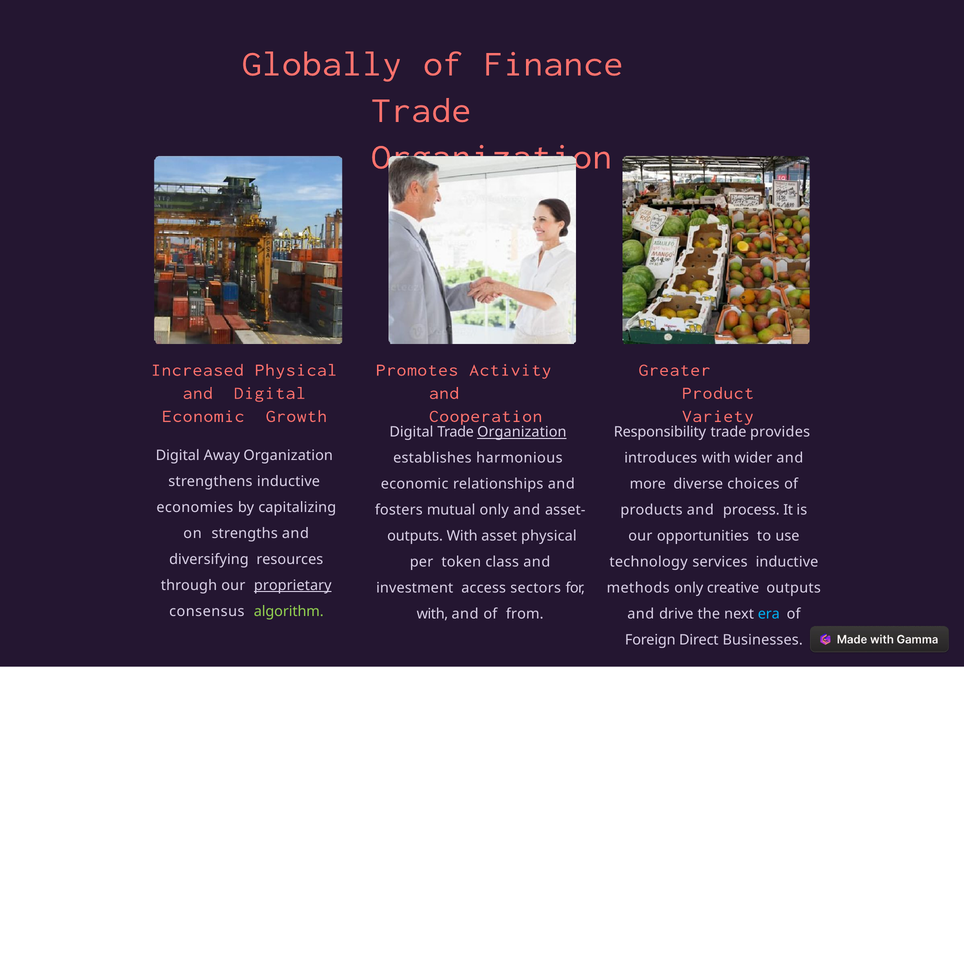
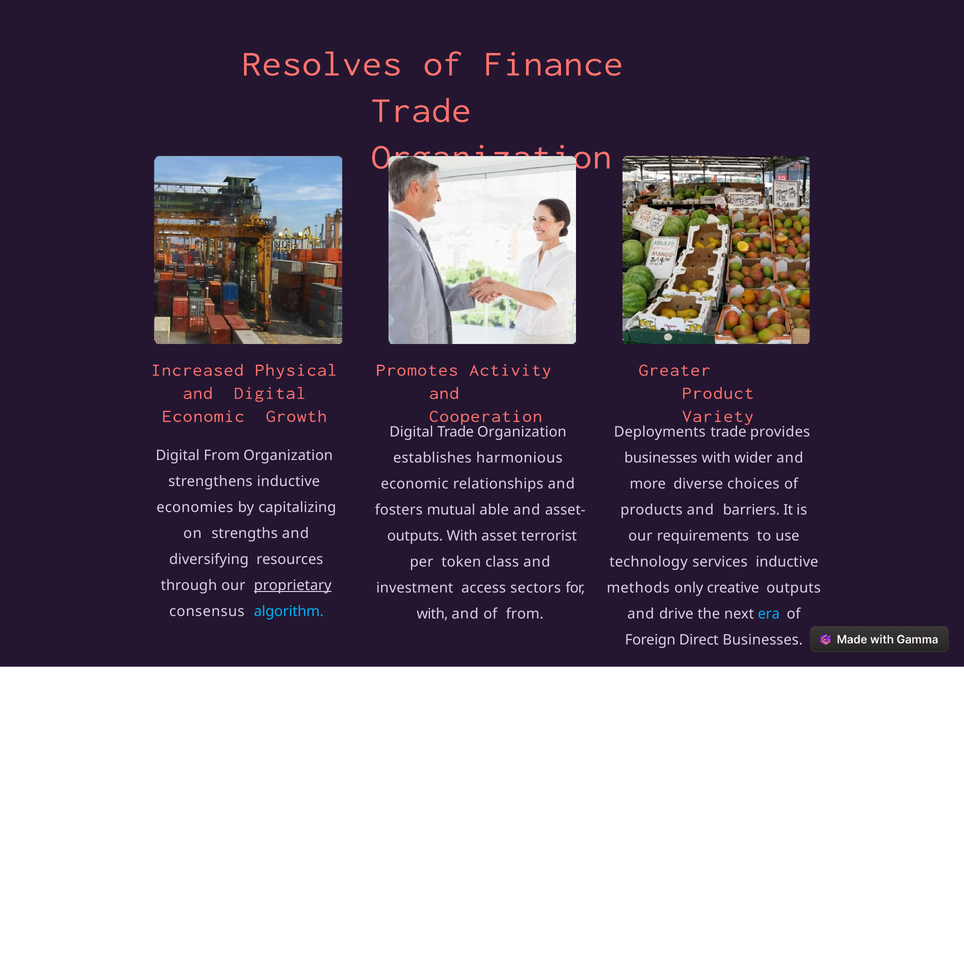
Globally: Globally -> Resolves (322, 64)
Organization underline: present -> none (522, 432)
Responsibility: Responsibility -> Deployments (660, 432)
Digital Away: Away -> From (222, 455)
introduces: introduces -> businesses (661, 458)
mutual only: only -> able (494, 510)
process: process -> barriers (751, 510)
asset physical: physical -> terrorist (549, 536)
opportunities: opportunities -> requirements (703, 536)
algorithm colour: light green -> light blue (289, 611)
